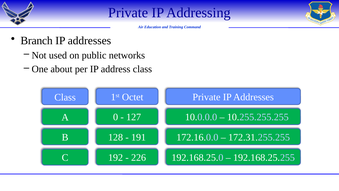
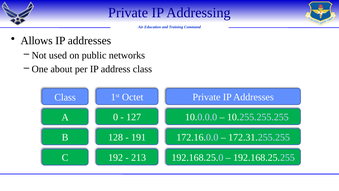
Branch: Branch -> Allows (37, 41)
226: 226 -> 213 (139, 157)
